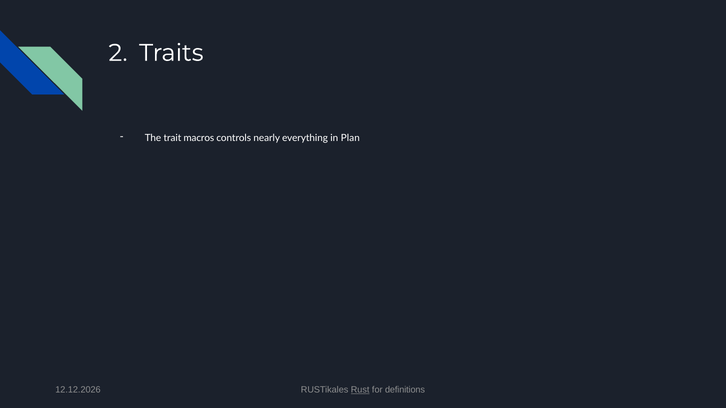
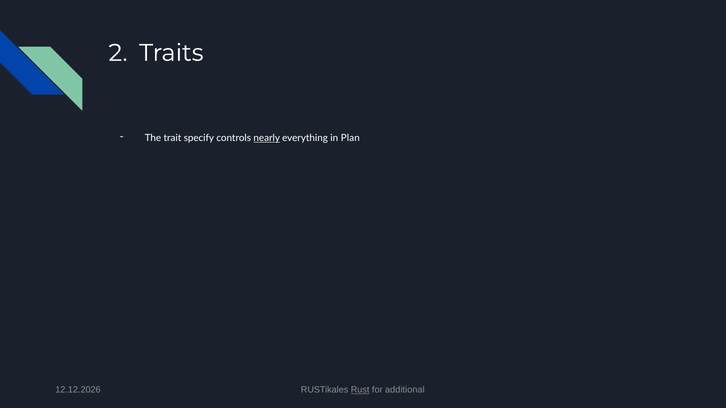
macros: macros -> specify (199, 138)
nearly underline: none -> present (267, 138)
definitions: definitions -> additional (405, 390)
